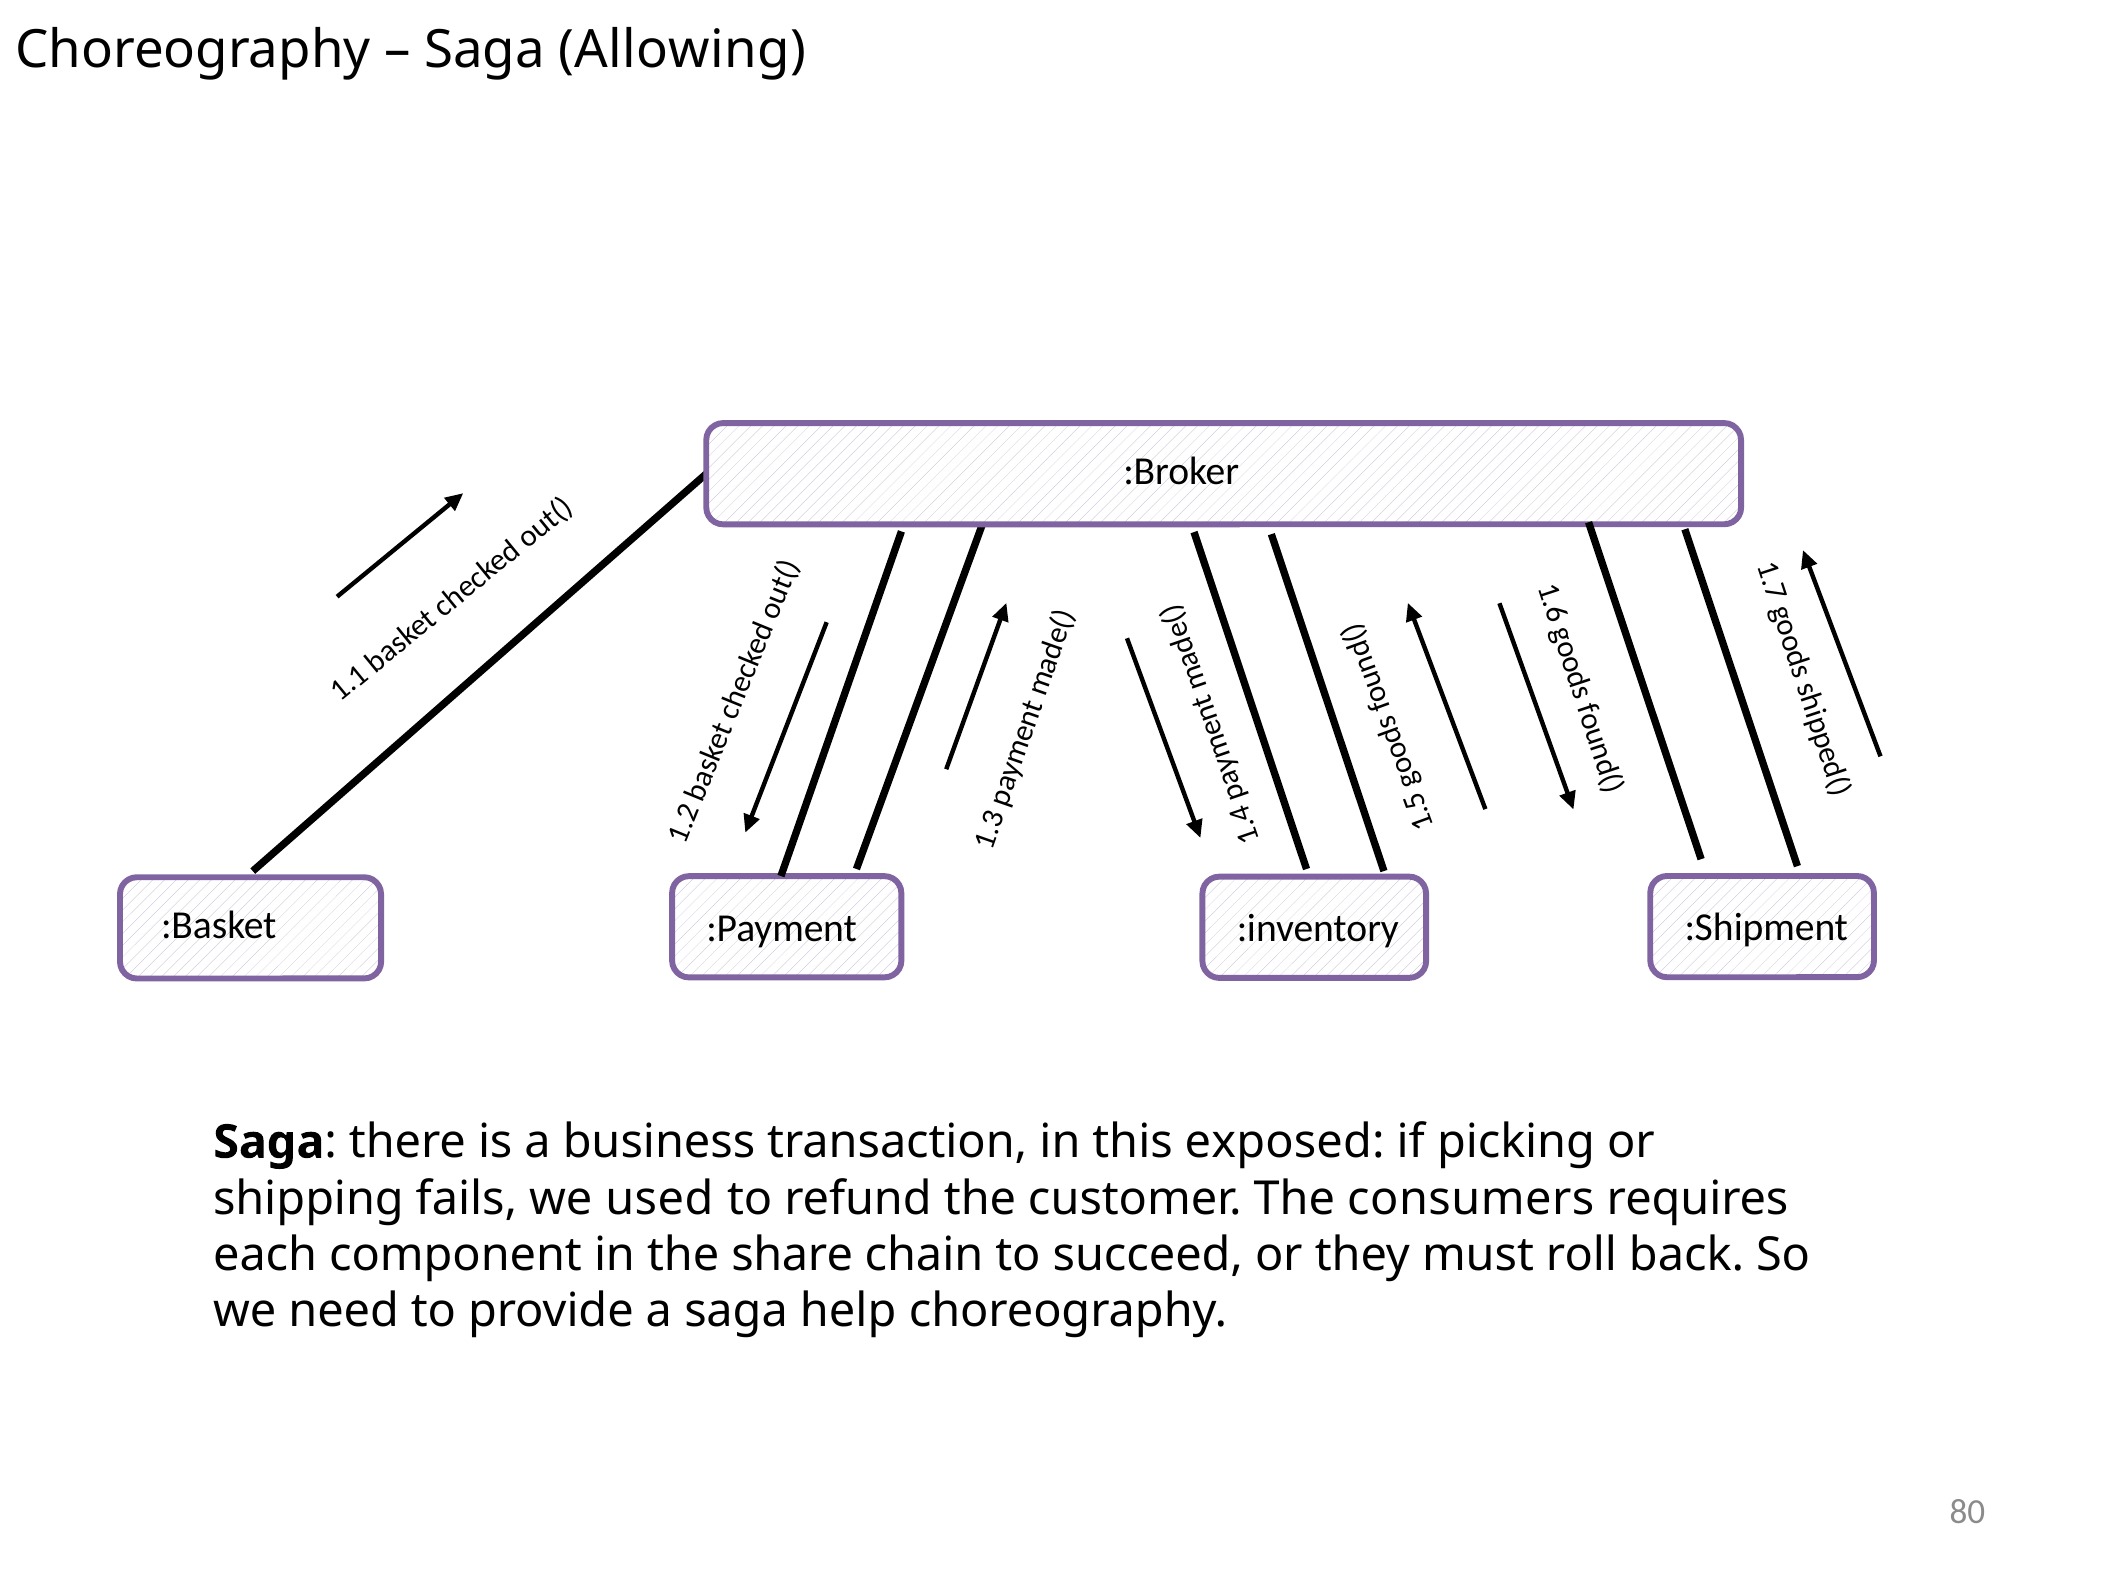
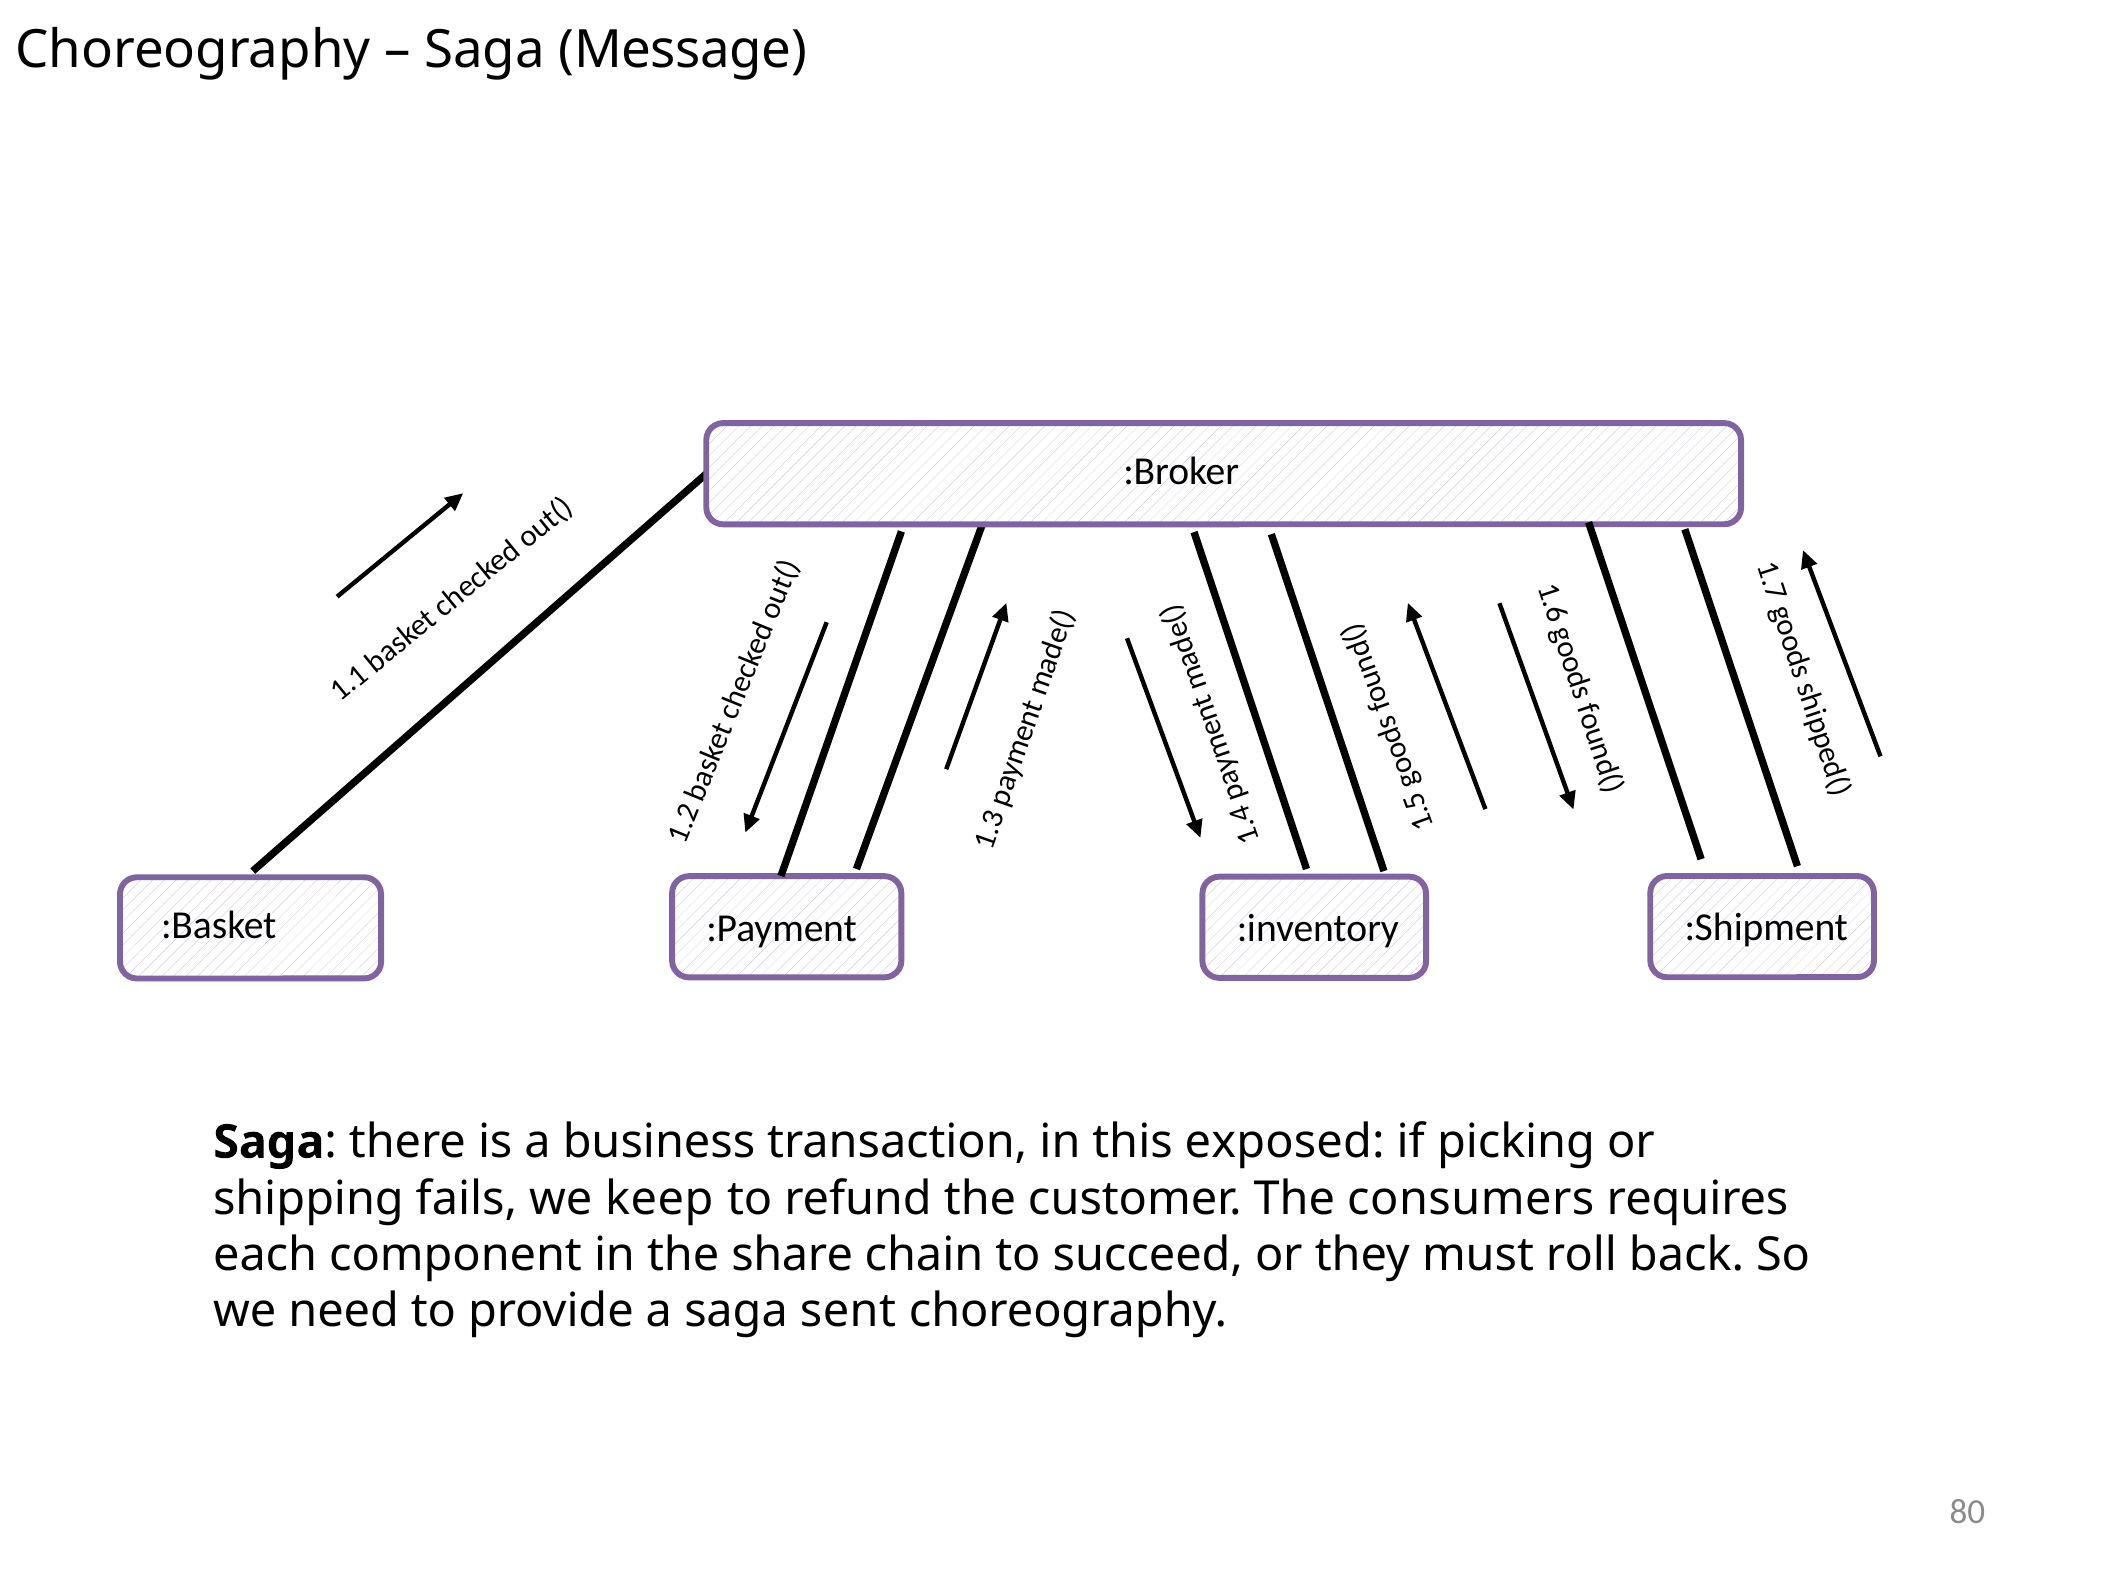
Allowing: Allowing -> Message (683, 50)
used: used -> keep (659, 1199)
help: help -> sent (848, 1311)
